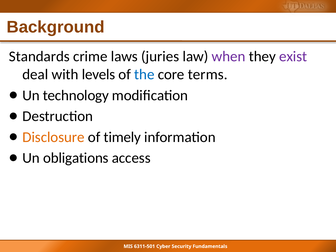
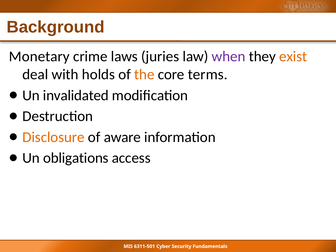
Standards: Standards -> Monetary (39, 56)
exist colour: purple -> orange (293, 56)
levels: levels -> holds (98, 74)
the colour: blue -> orange (144, 74)
technology: technology -> invalidated (76, 95)
timely: timely -> aware (122, 137)
